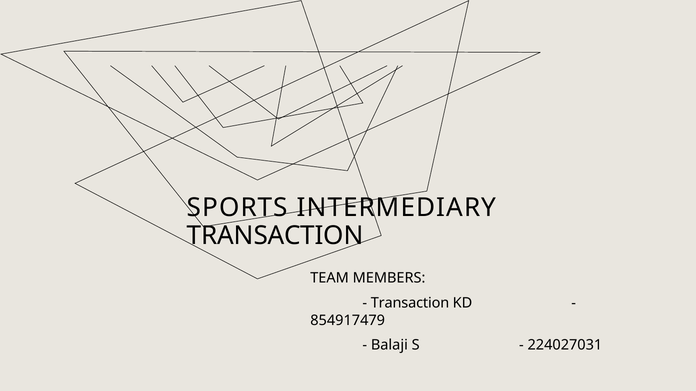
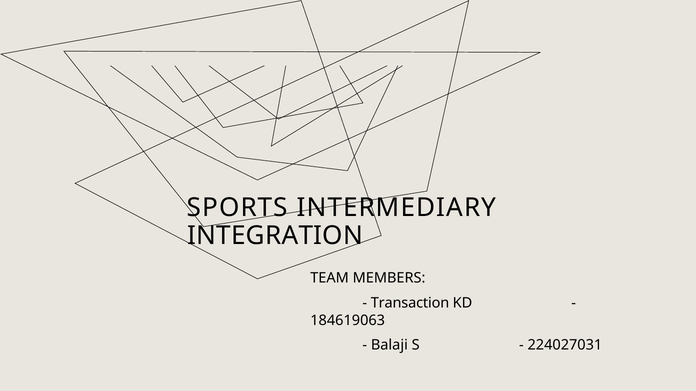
TRANSACTION: TRANSACTION -> INTEGRATION (275, 236)
854917479: 854917479 -> 184619063 (348, 321)
